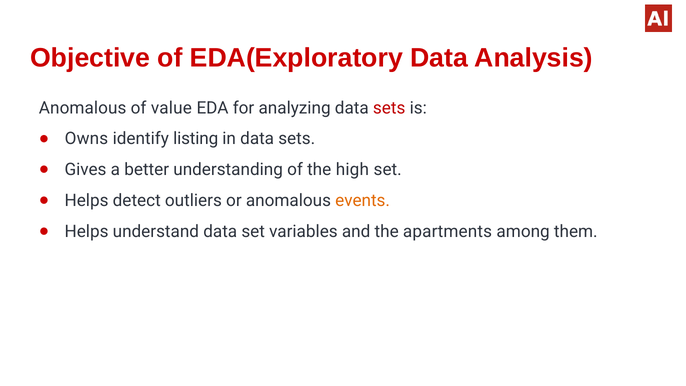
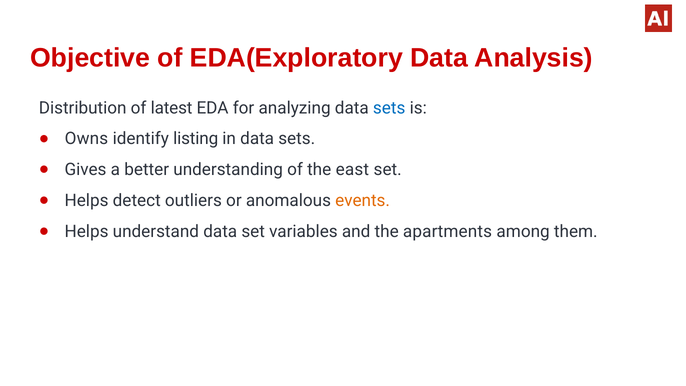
Anomalous: Anomalous -> Distribution (83, 108)
value: value -> latest (172, 108)
sets colour: red -> blue (389, 108)
high: high -> east (352, 170)
